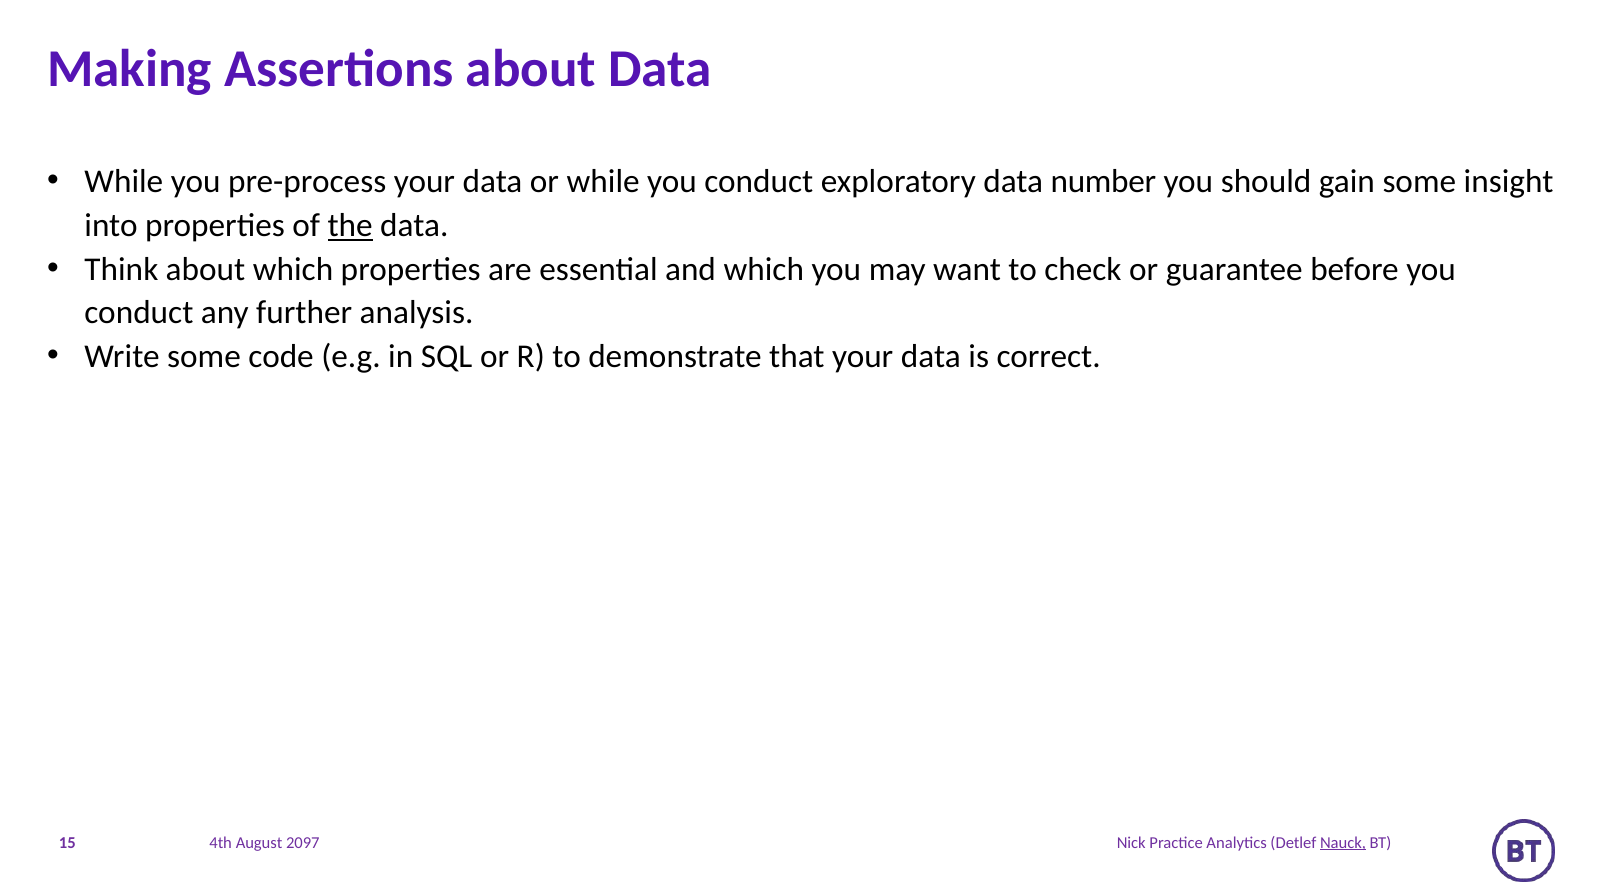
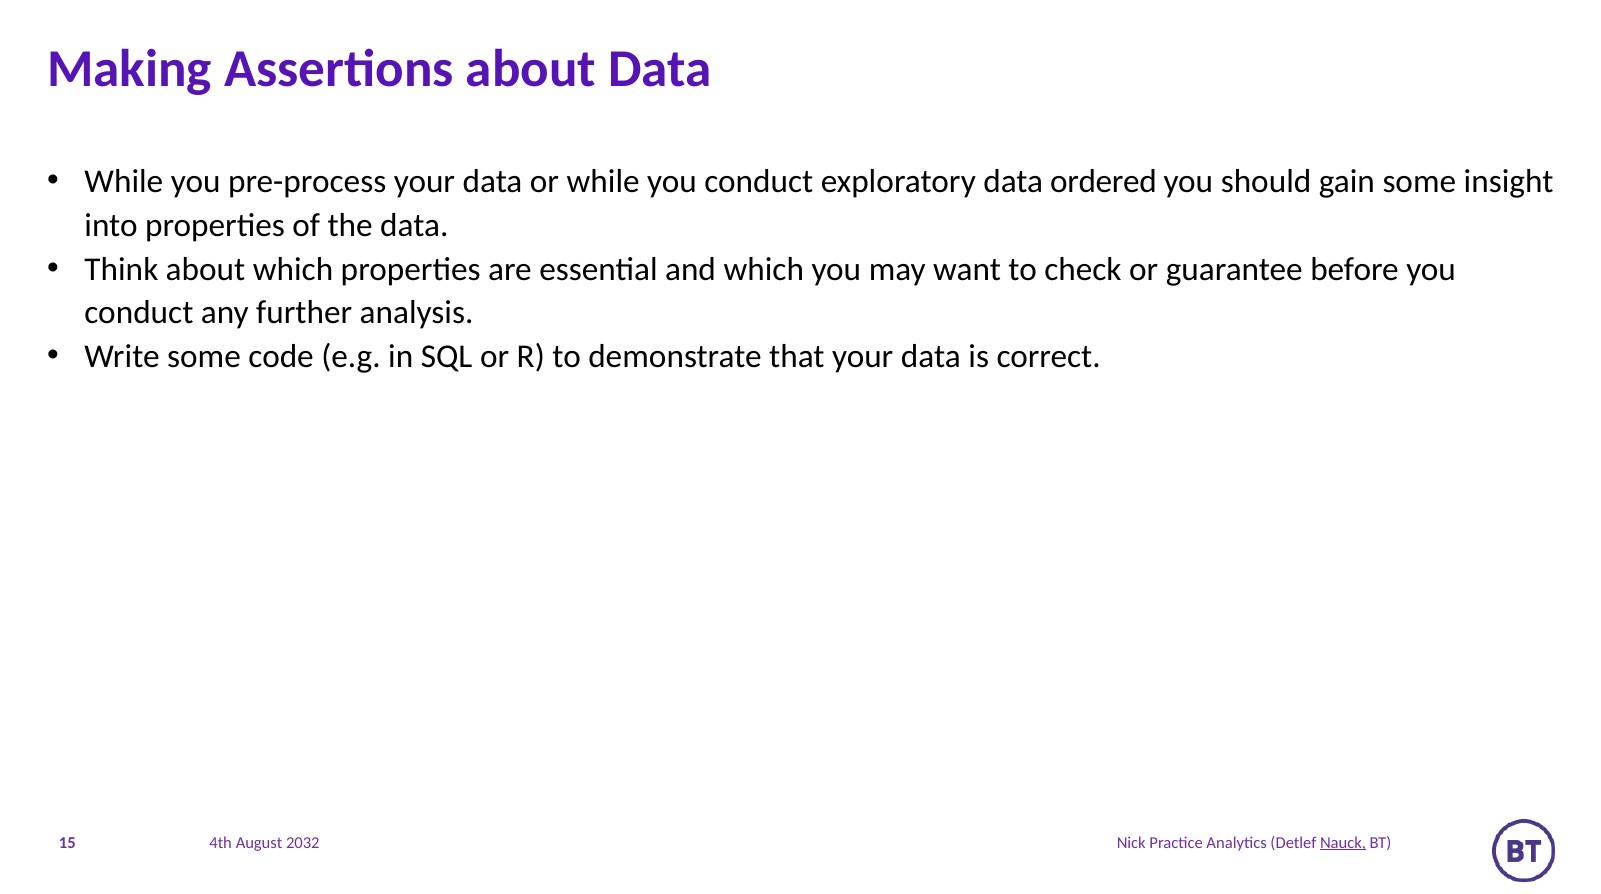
number: number -> ordered (1103, 182)
the underline: present -> none (350, 225)
2097: 2097 -> 2032 (303, 843)
